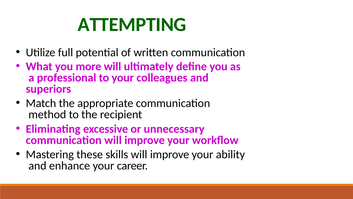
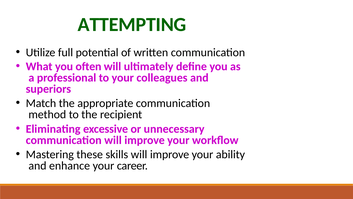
more: more -> often (88, 66)
